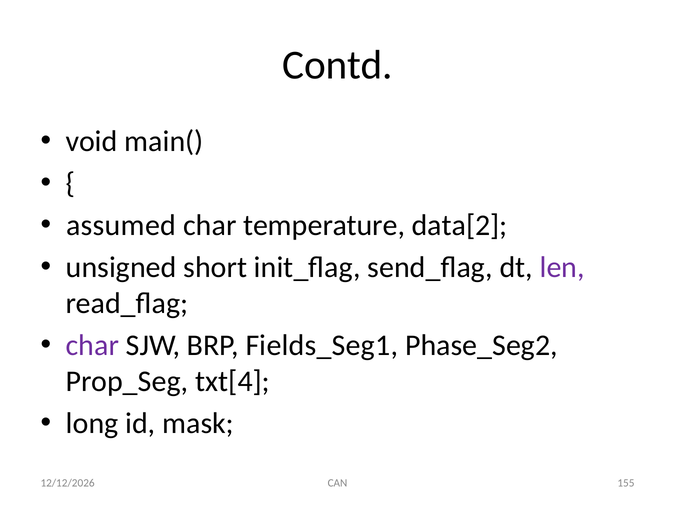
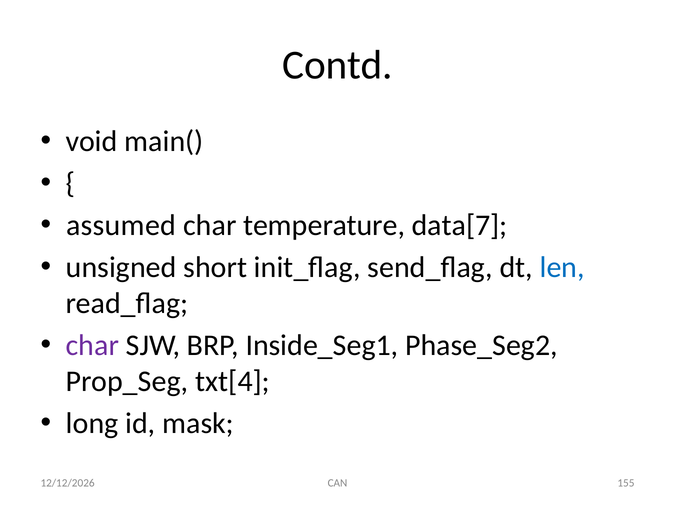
data[2: data[2 -> data[7 (460, 226)
len colour: purple -> blue (562, 268)
Fields_Seg1: Fields_Seg1 -> Inside_Seg1 (322, 346)
